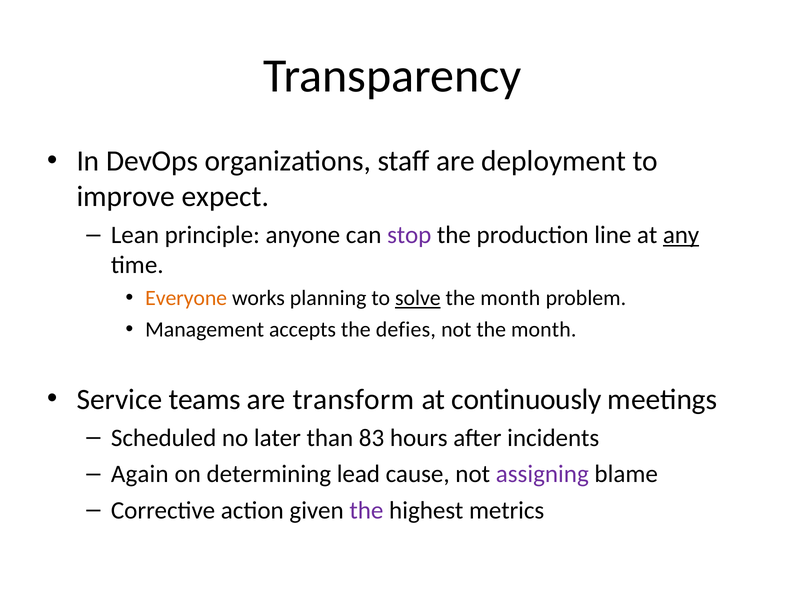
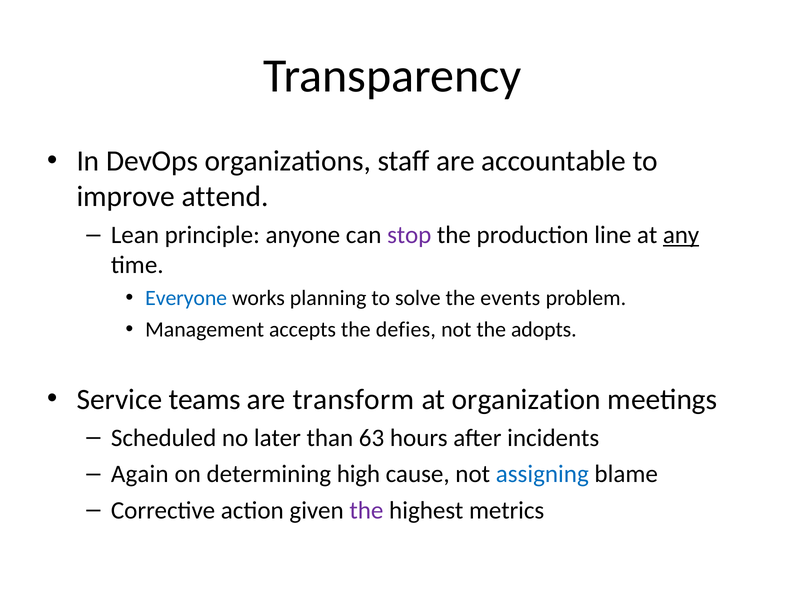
deployment: deployment -> accountable (554, 161)
expect: expect -> attend (225, 196)
Everyone colour: orange -> blue (186, 298)
solve underline: present -> none (418, 298)
month: month -> events (510, 298)
not the month: month -> adopts (544, 330)
continuously: continuously -> organization (526, 399)
83: 83 -> 63 (372, 438)
lead: lead -> high (358, 474)
assigning colour: purple -> blue (542, 474)
